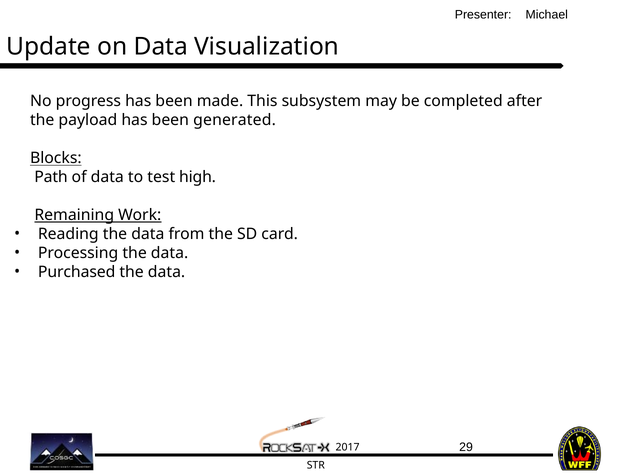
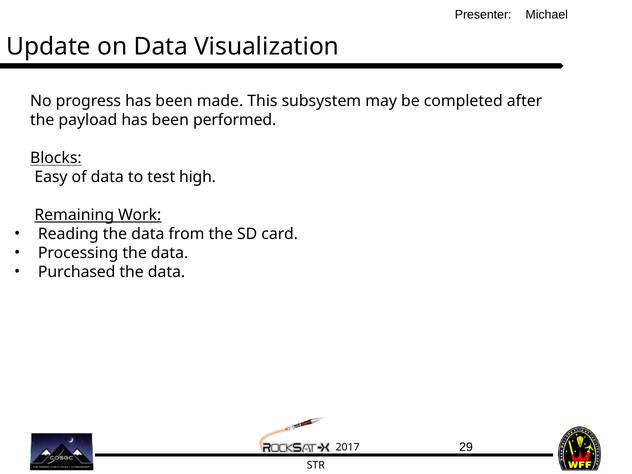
generated: generated -> performed (235, 120)
Path: Path -> Easy (51, 177)
